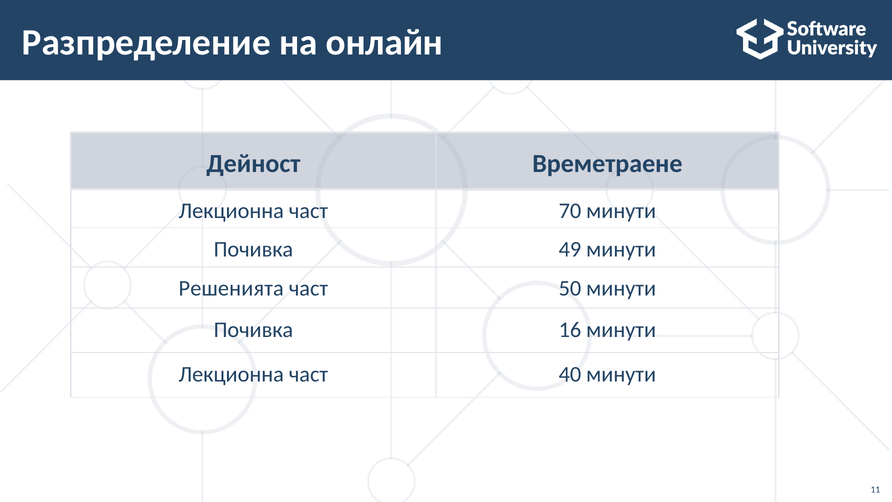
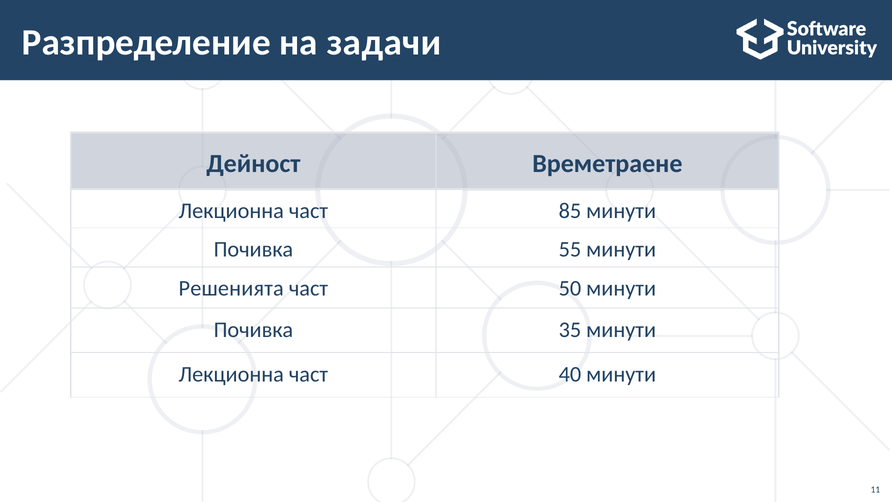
онлайн: онлайн -> задачи (384, 42)
70: 70 -> 85 (570, 211)
49: 49 -> 55 (570, 249)
16: 16 -> 35 (570, 330)
